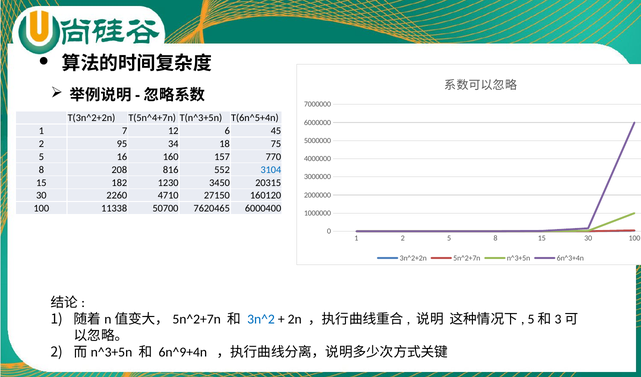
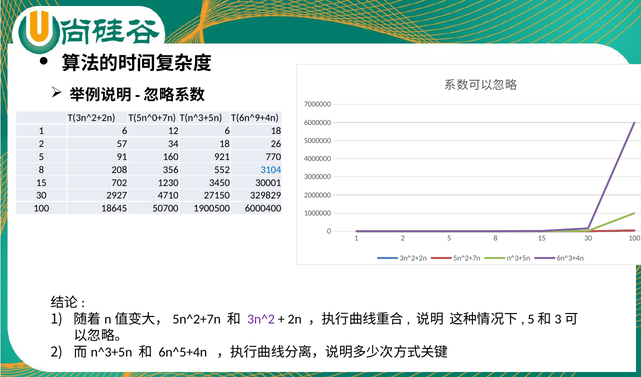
T(5n^4+7n: T(5n^4+7n -> T(5n^0+7n (152, 118)
T(6n^5+4n: T(6n^5+4n -> T(6n^9+4n (255, 118)
1 7: 7 -> 6 (125, 131)
6 45: 45 -> 18 (276, 131)
95: 95 -> 57 (122, 144)
75: 75 -> 26 (276, 144)
16: 16 -> 91 (122, 157)
157: 157 -> 921 (222, 157)
816: 816 -> 356 (171, 170)
182: 182 -> 702 (119, 183)
20315: 20315 -> 30001 (268, 183)
2260: 2260 -> 2927 (117, 196)
160120: 160120 -> 329829 (266, 196)
11338: 11338 -> 18645 (114, 209)
7620465: 7620465 -> 1900500 (212, 209)
3n^2 colour: blue -> purple (261, 320)
6n^9+4n: 6n^9+4n -> 6n^5+4n (183, 352)
